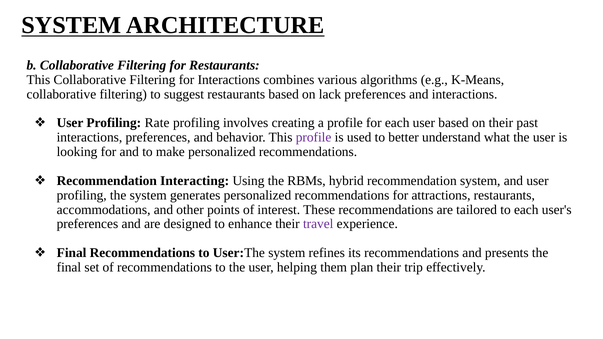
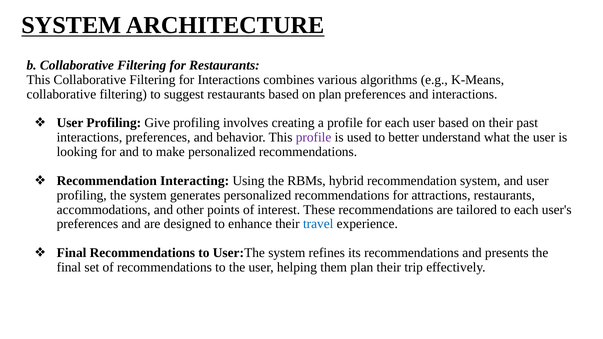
on lack: lack -> plan (330, 94)
Rate: Rate -> Give (157, 123)
travel colour: purple -> blue (318, 224)
